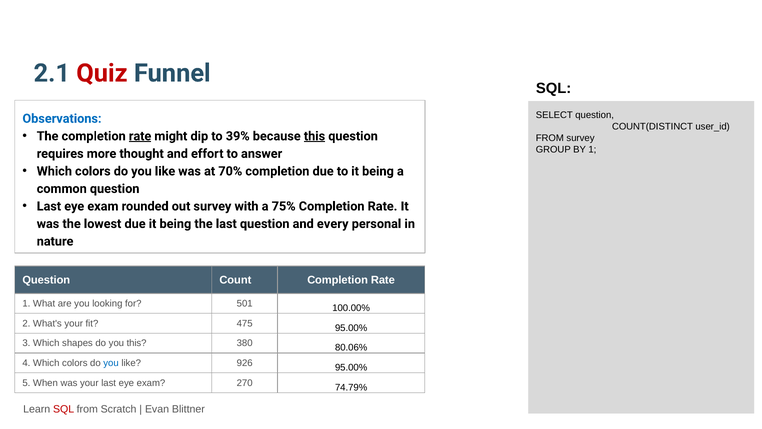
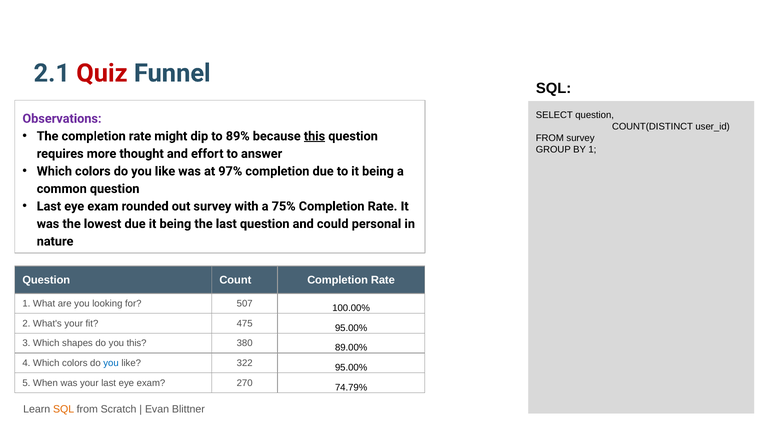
Observations colour: blue -> purple (62, 118)
rate underline: present -> none (140, 136)
39%: 39% -> 89% (238, 136)
70%: 70% -> 97% (230, 171)
every: every -> could (333, 224)
501: 501 -> 507 (245, 303)
80.06%: 80.06% -> 89.00% (351, 347)
926: 926 -> 322 (245, 363)
SQL colour: red -> orange (64, 409)
